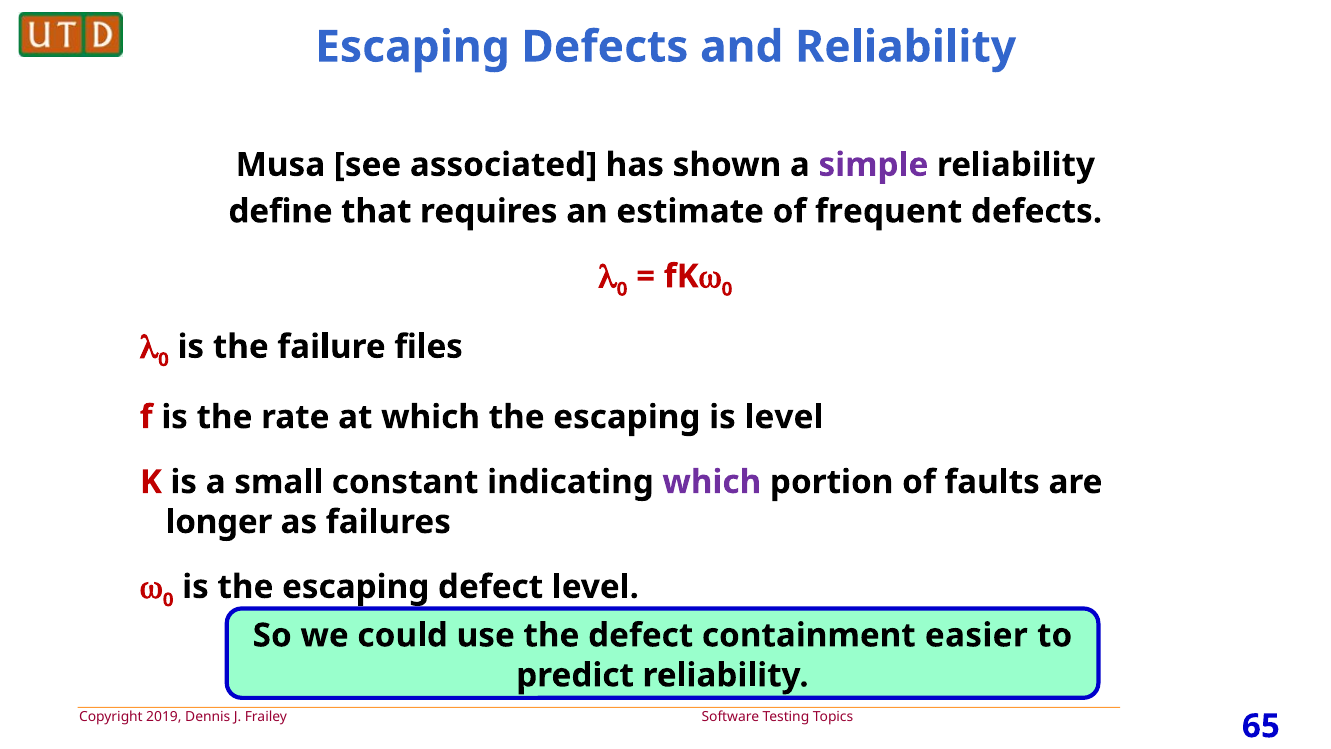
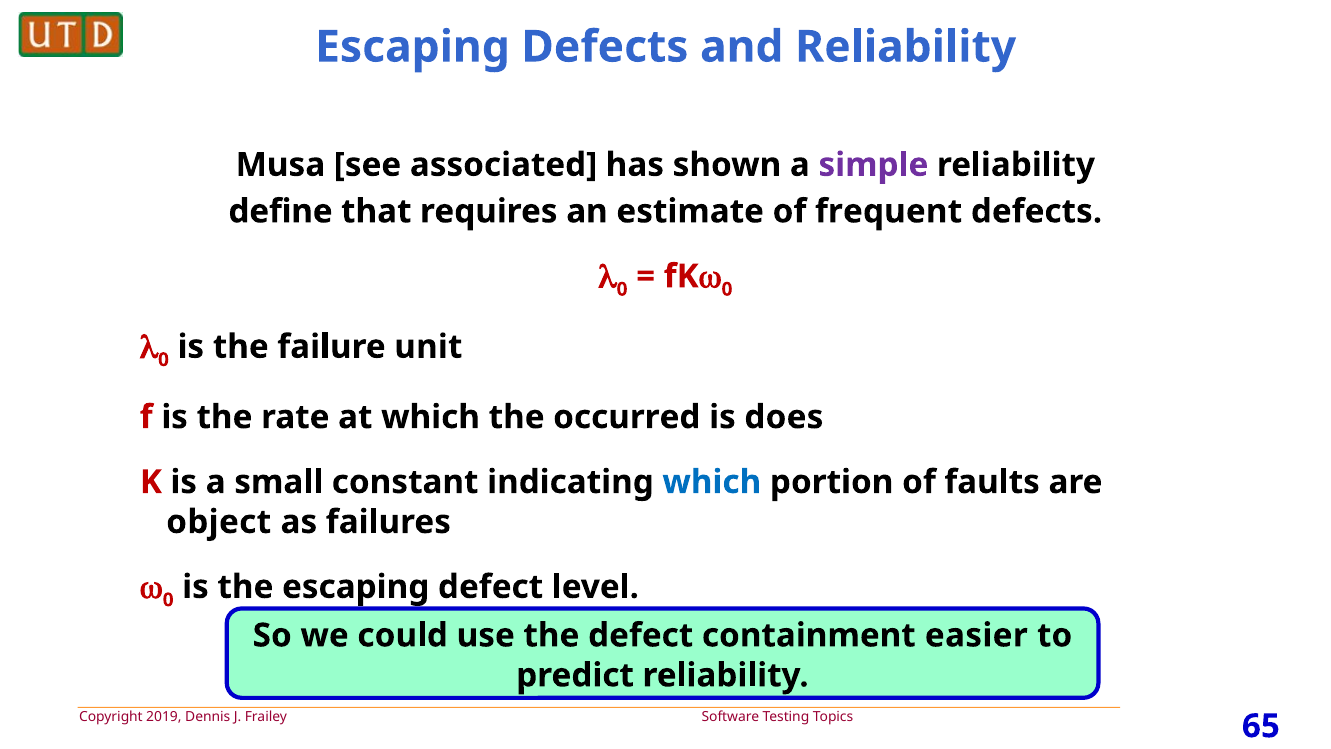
files: files -> unit (428, 347)
which the escaping: escaping -> occurred (627, 417)
is level: level -> does (784, 417)
which colour: purple -> blue (712, 482)
longer: longer -> object (219, 522)
